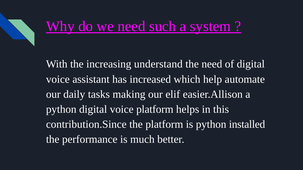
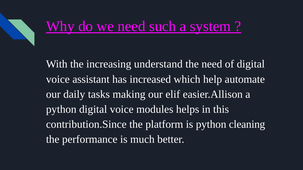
voice platform: platform -> modules (155, 110)
installed: installed -> cleaning (247, 125)
